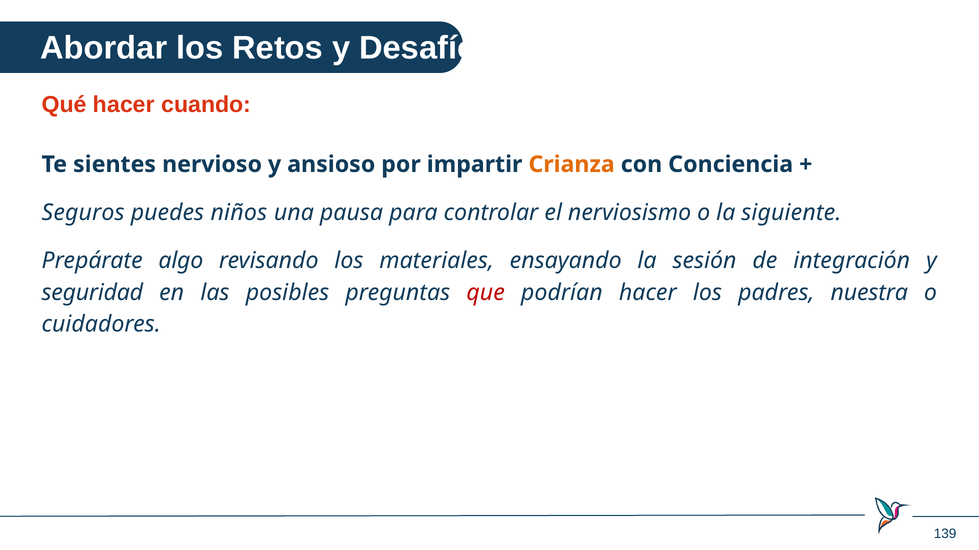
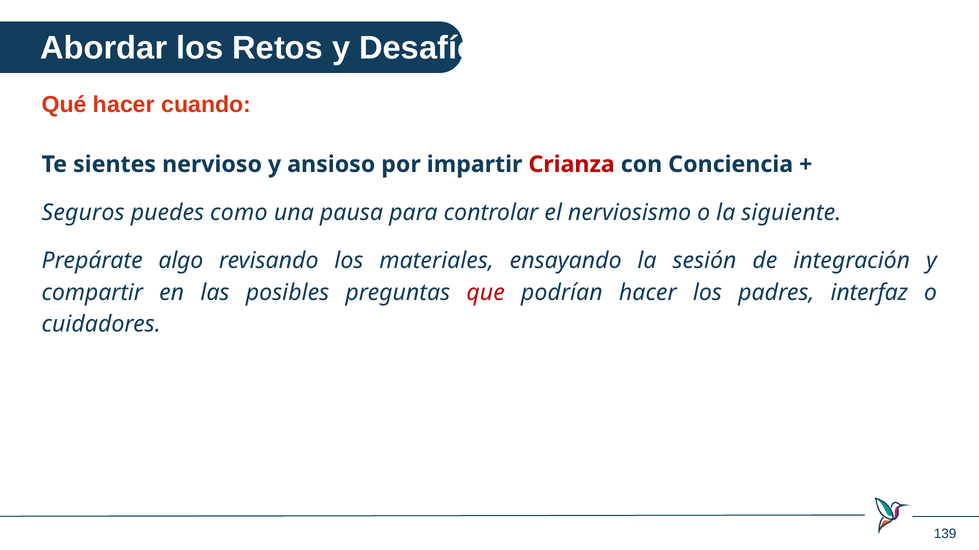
Crianza colour: orange -> red (572, 165)
niños: niños -> como (239, 213)
seguridad: seguridad -> compartir (92, 293)
nuestra: nuestra -> interfaz (869, 293)
